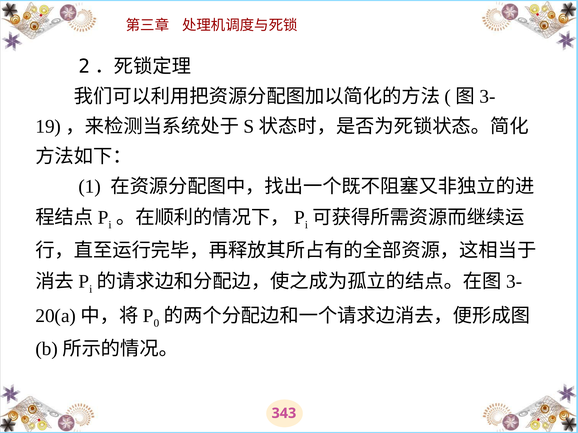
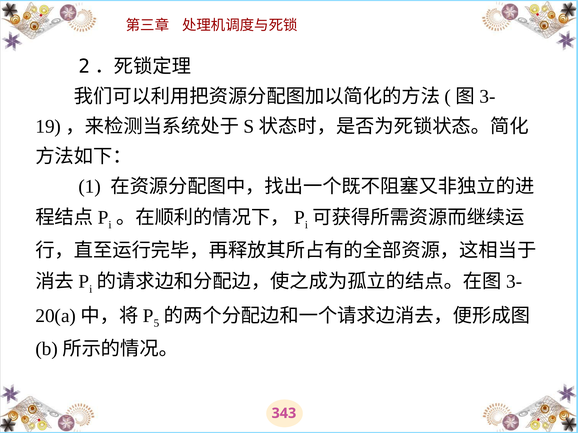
0: 0 -> 5 (156, 324)
